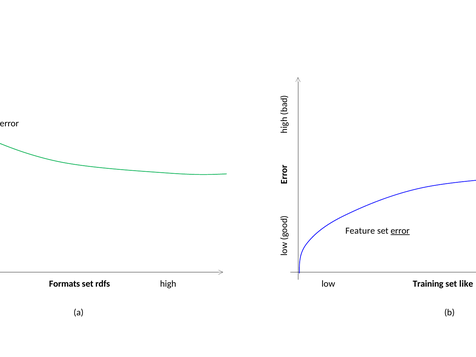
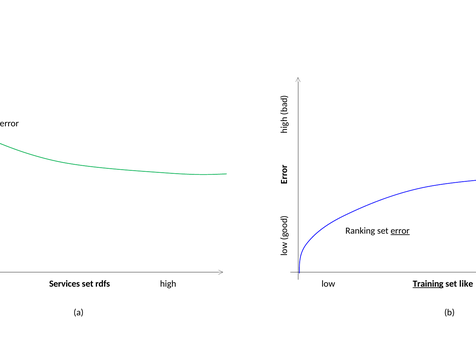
Feature: Feature -> Ranking (360, 231)
Formats: Formats -> Services (65, 284)
Training underline: none -> present (428, 284)
